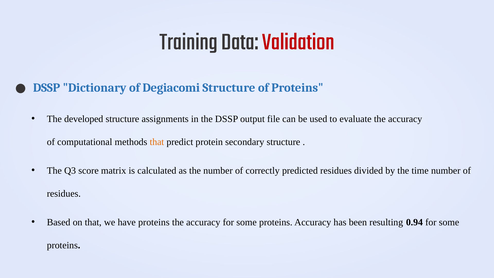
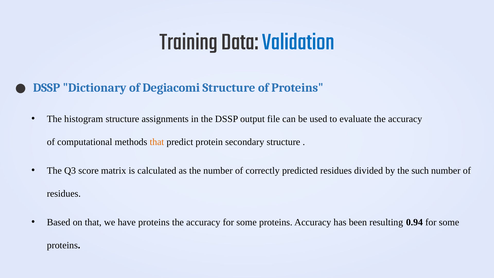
Validation colour: red -> blue (298, 41)
developed: developed -> histogram (84, 119)
time: time -> such (420, 171)
